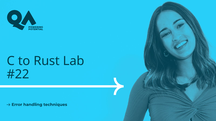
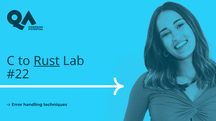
Rust underline: none -> present (47, 61)
